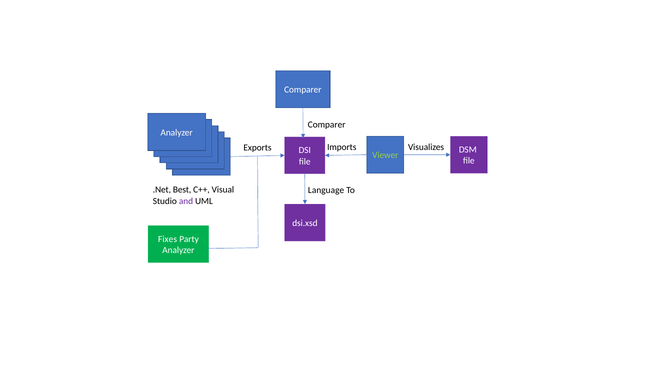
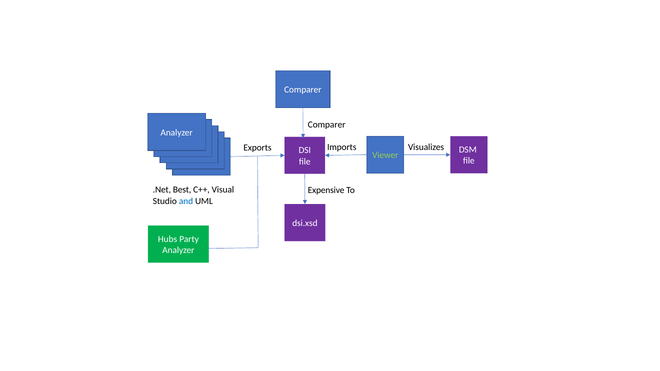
Language: Language -> Expensive (326, 190)
and colour: purple -> blue (186, 201)
Fixes: Fixes -> Hubs (168, 239)
